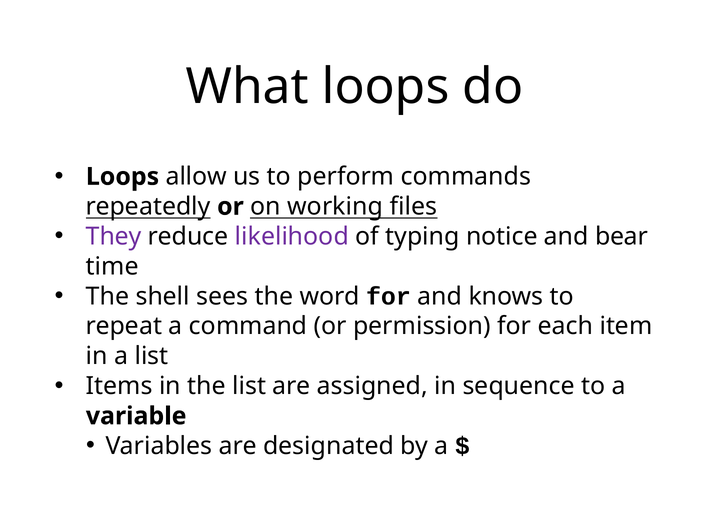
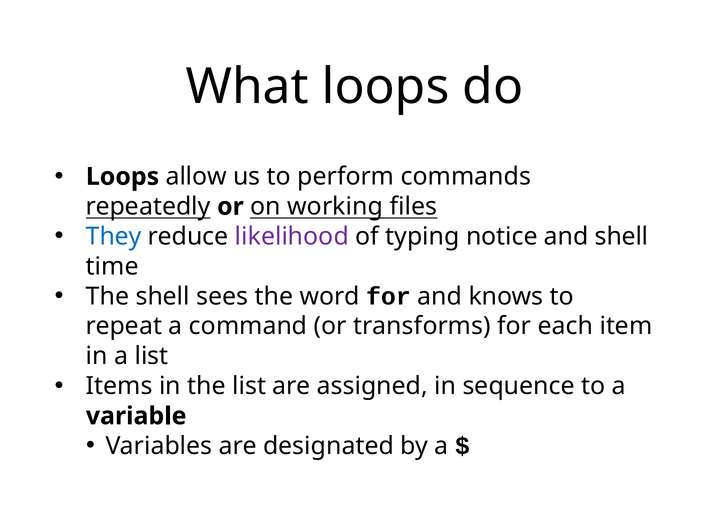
They colour: purple -> blue (114, 236)
and bear: bear -> shell (622, 236)
permission: permission -> transforms (422, 326)
